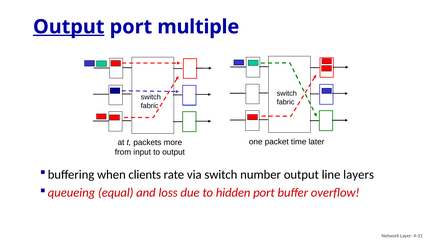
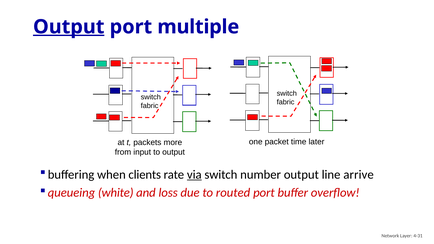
via underline: none -> present (194, 175)
layers: layers -> arrive (359, 175)
equal: equal -> white (116, 193)
hidden: hidden -> routed (233, 193)
